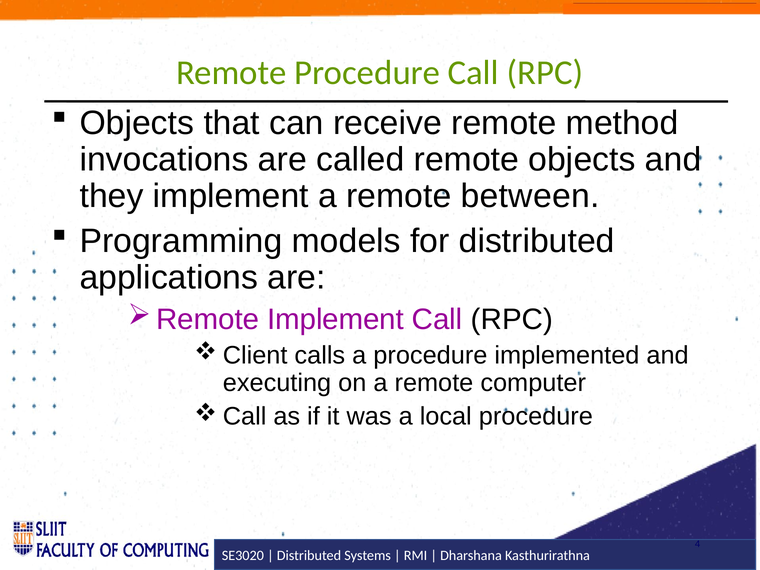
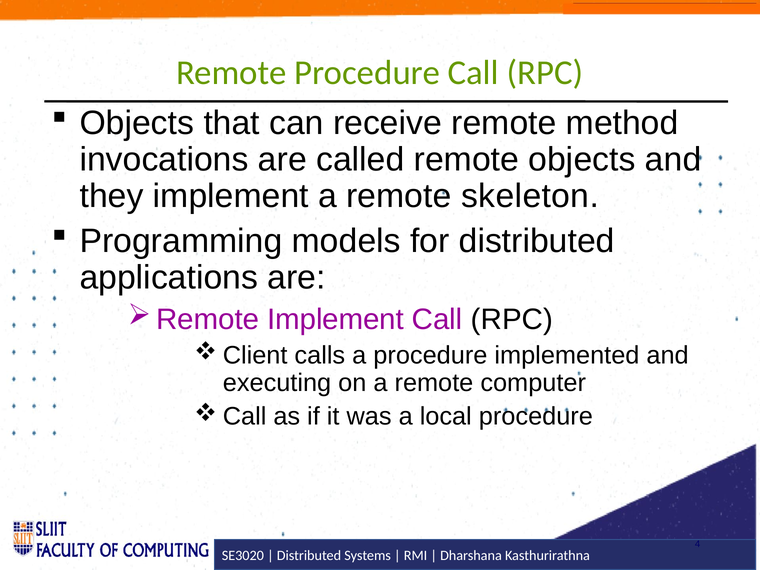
between: between -> skeleton (530, 196)
